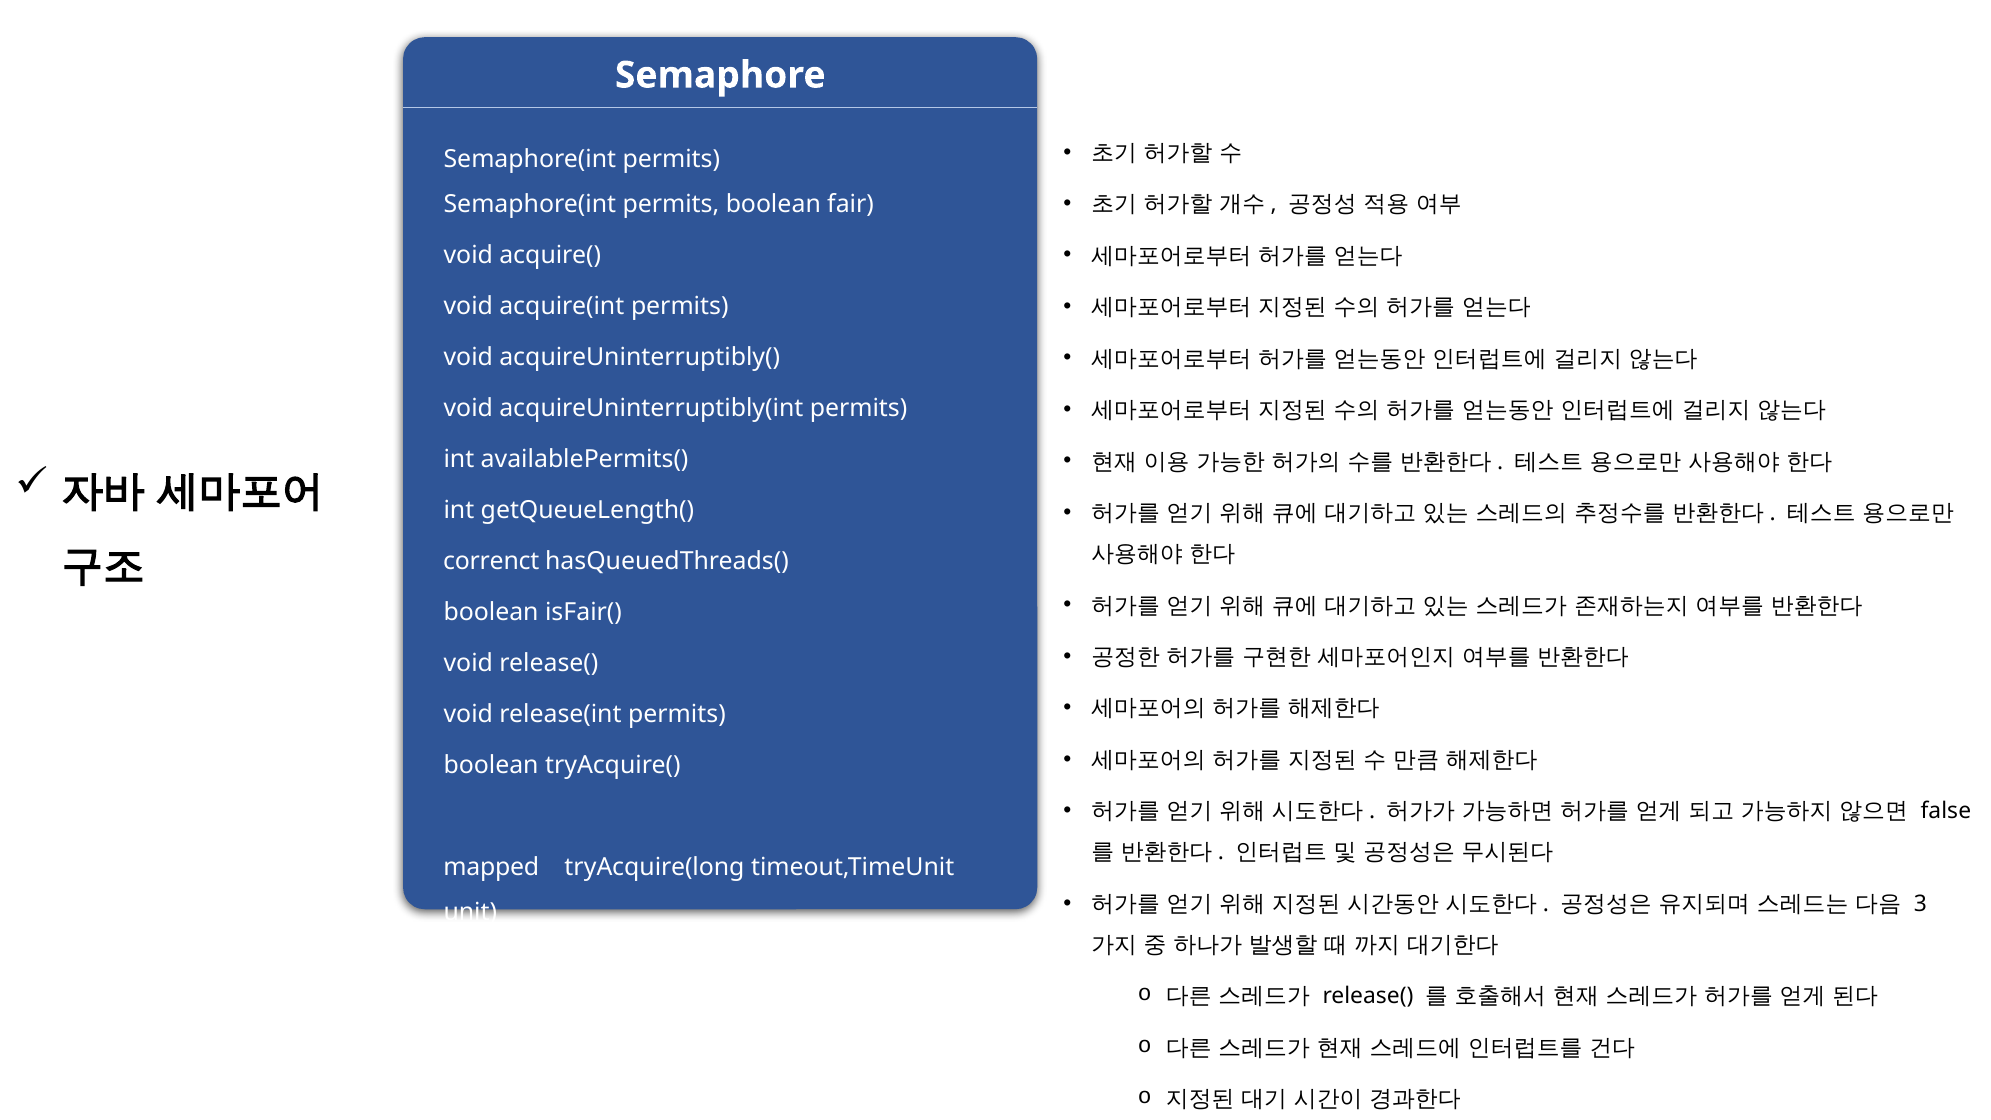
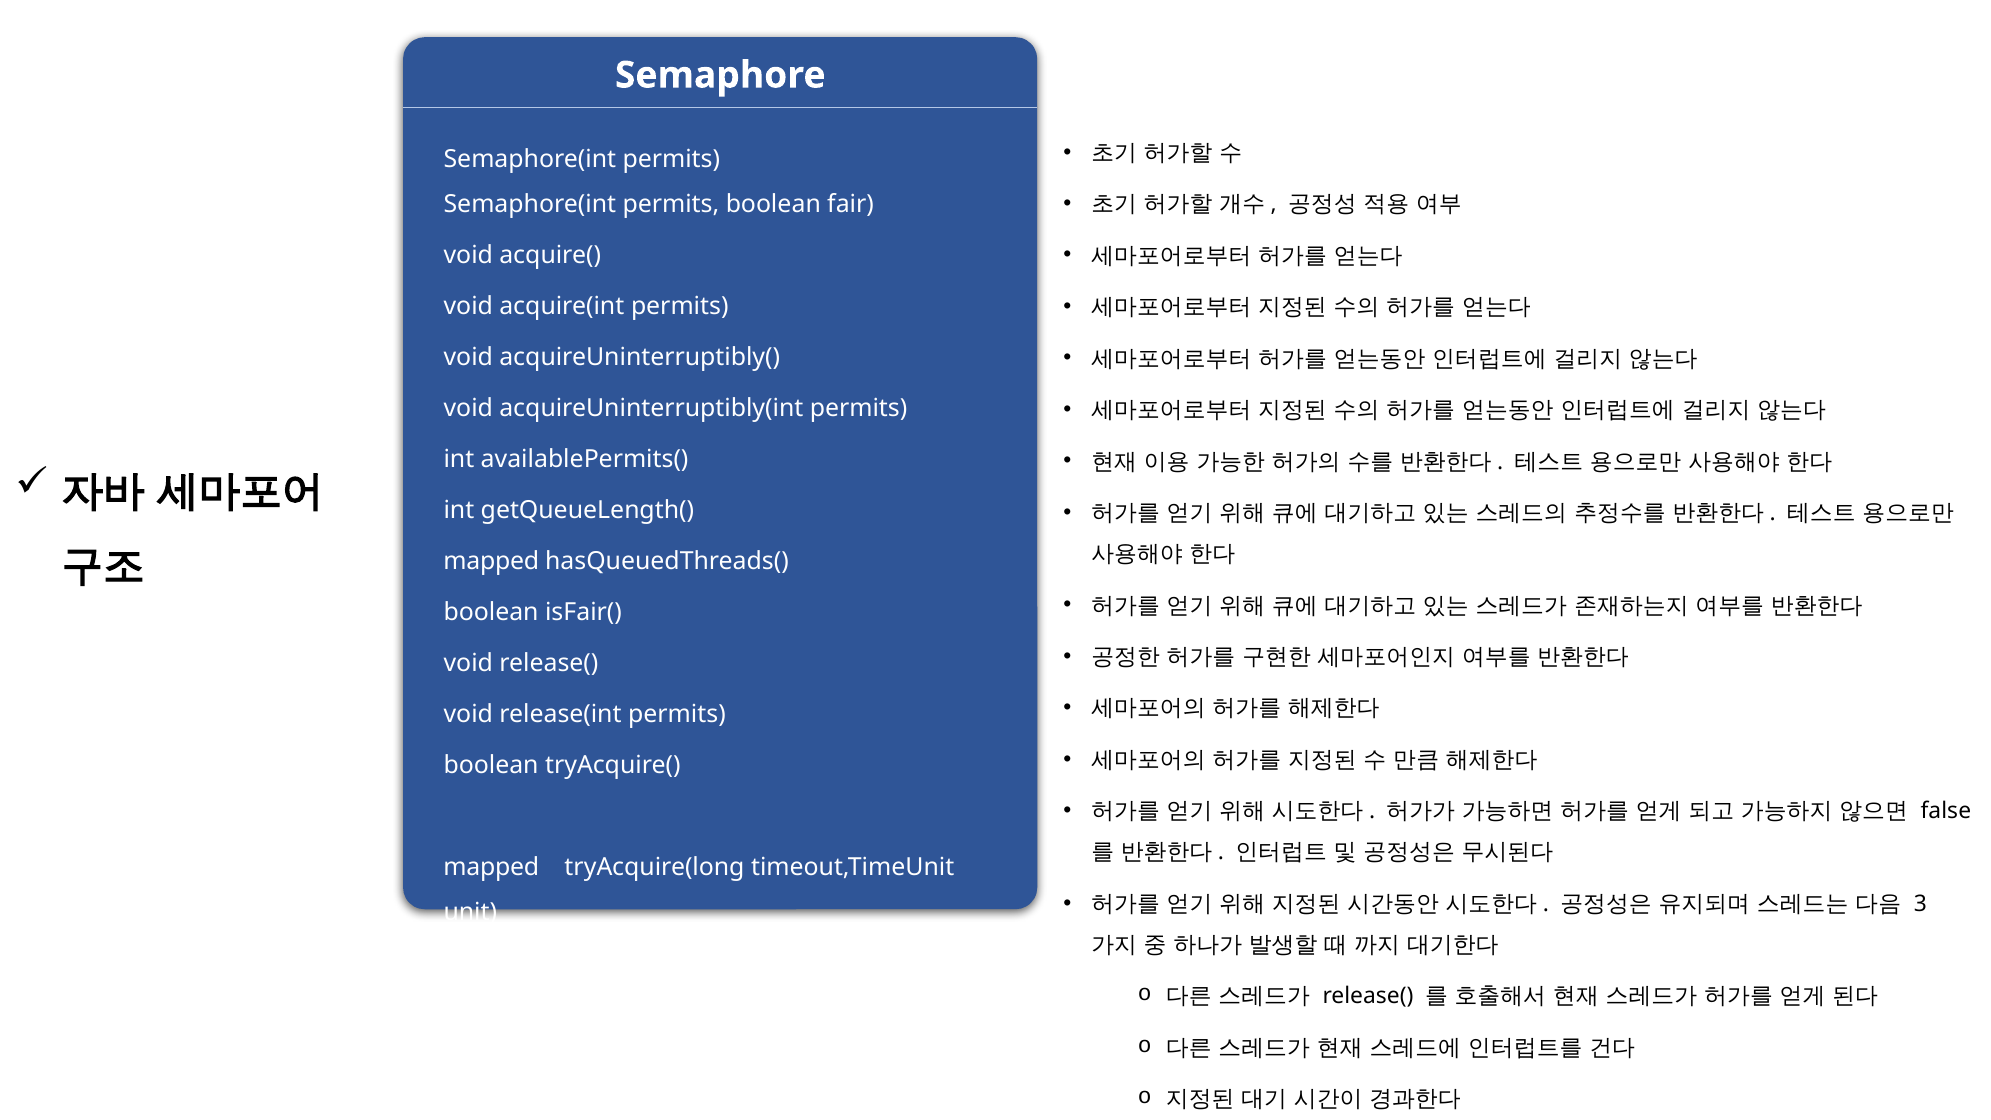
correnct: correnct -> mapped (491, 561)
